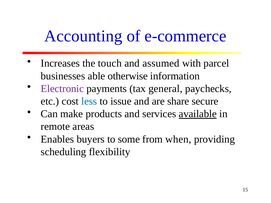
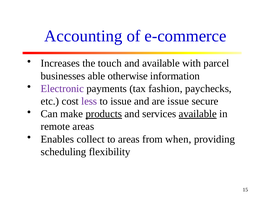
and assumed: assumed -> available (161, 63)
general: general -> fashion (165, 89)
less colour: blue -> purple (89, 101)
are share: share -> issue (178, 101)
products underline: none -> present (104, 114)
buyers: buyers -> collect (91, 139)
to some: some -> areas (129, 139)
